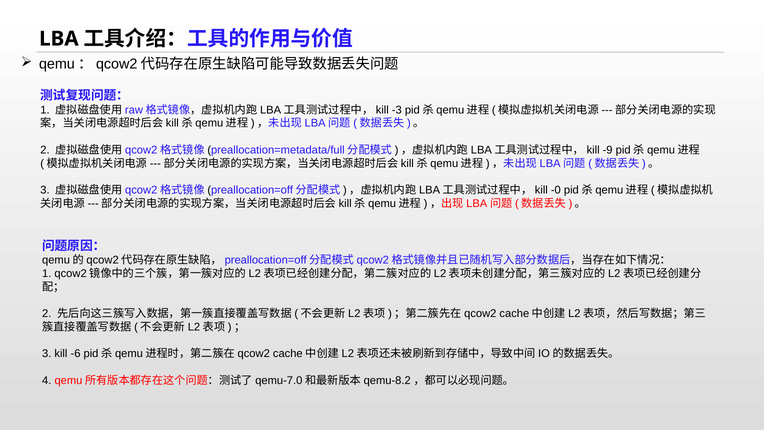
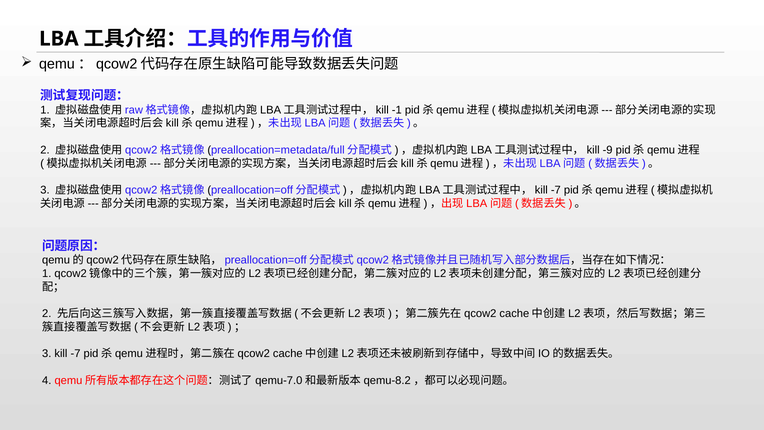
-3: -3 -> -1 (397, 110)
-0: -0 -> -7 (556, 190)
kill -6: -6 -> -7 (76, 354)
